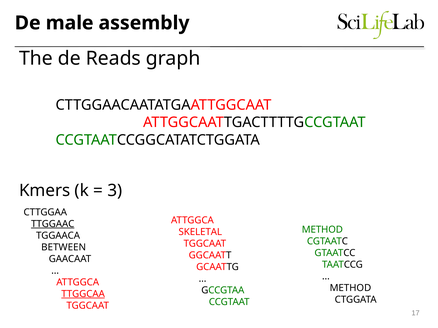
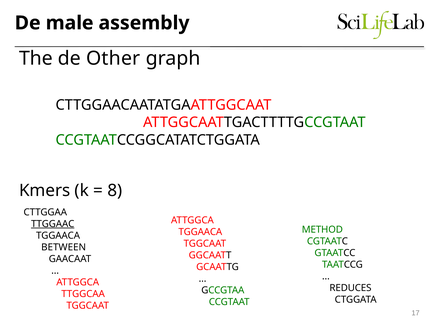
Reads: Reads -> Other (113, 59)
3: 3 -> 8 (115, 191)
SKELETAL: SKELETAL -> TGGAACA (200, 232)
METHOD: METHOD -> REDUCES (350, 288)
TTGGCAA underline: present -> none (83, 294)
